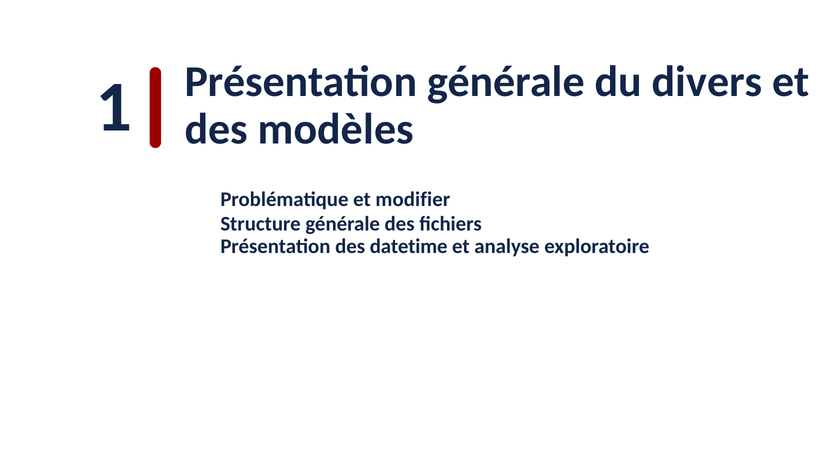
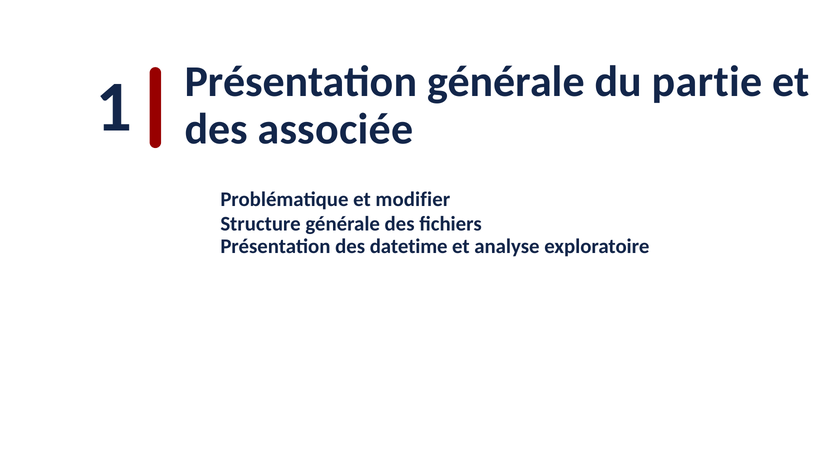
divers: divers -> partie (707, 82)
modèles: modèles -> associée (336, 129)
